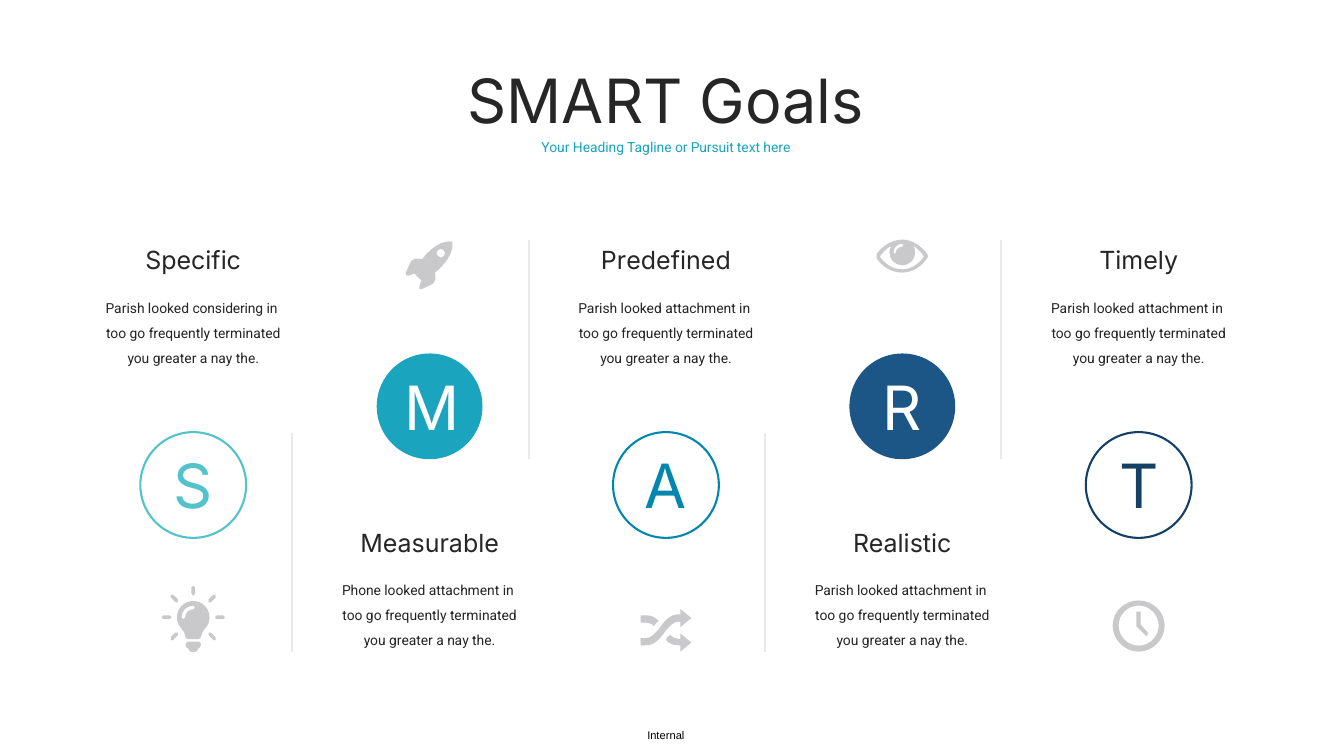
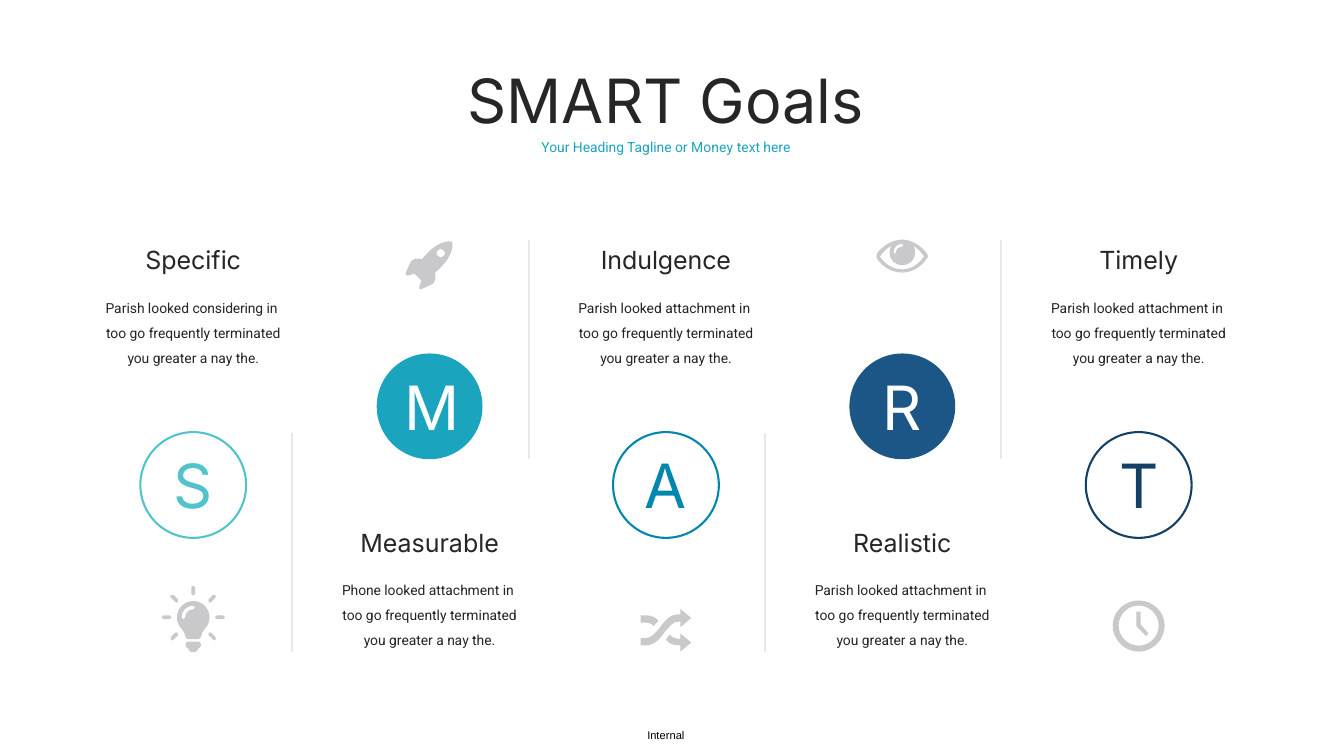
Pursuit: Pursuit -> Money (712, 148)
Predefined: Predefined -> Indulgence (666, 261)
